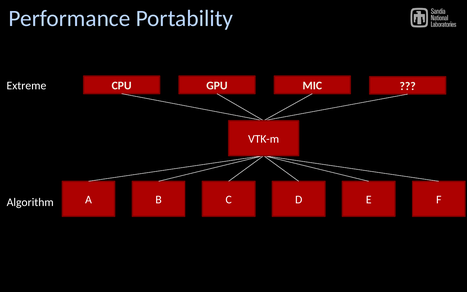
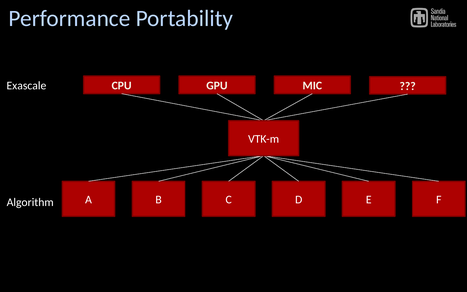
Extreme: Extreme -> Exascale (26, 86)
